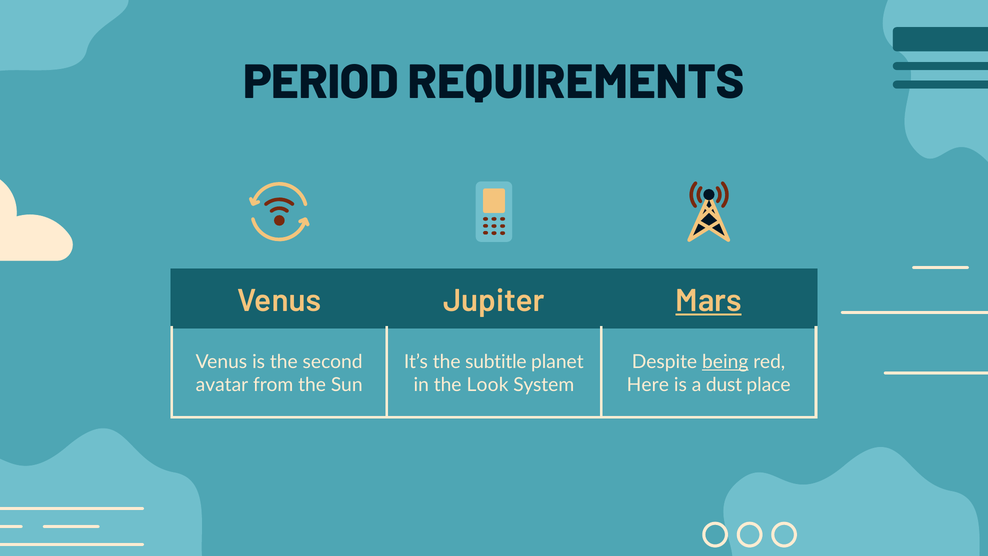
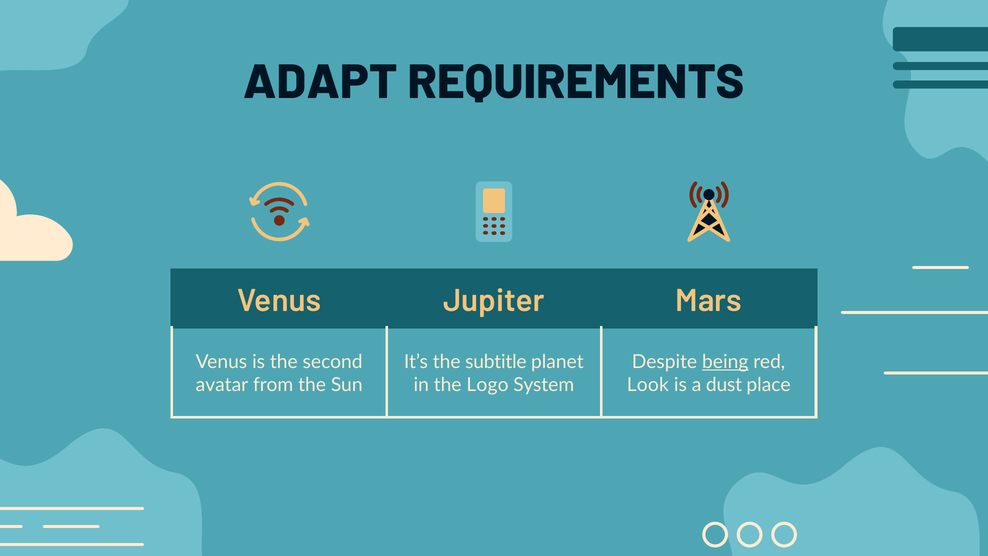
PERIOD: PERIOD -> ADAPT (321, 82)
Mars underline: present -> none (709, 301)
Look: Look -> Logo (488, 385)
Here: Here -> Look (648, 385)
